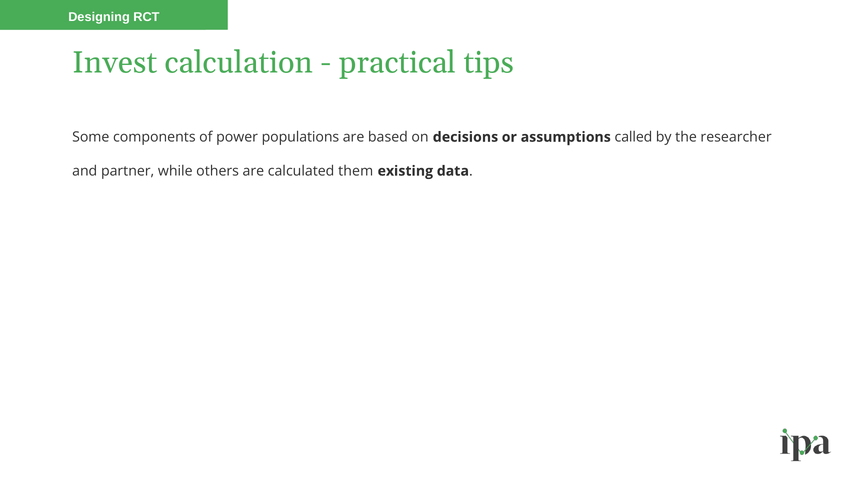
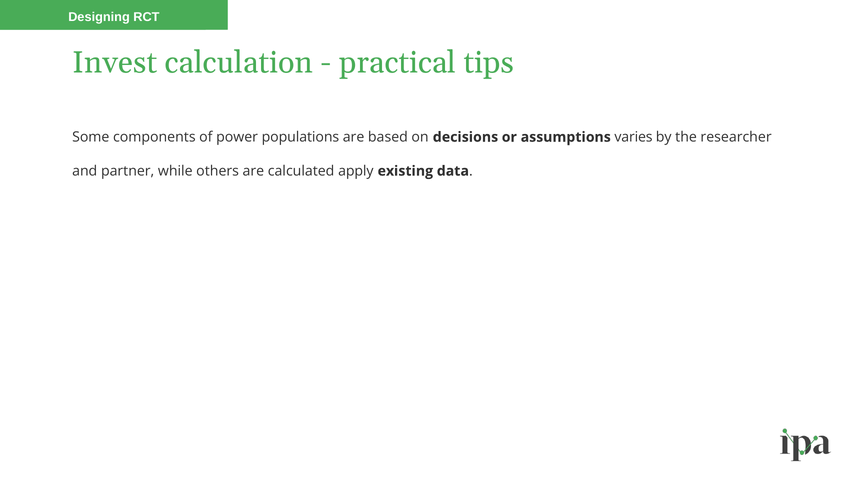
called: called -> varies (633, 137)
them: them -> apply (356, 171)
